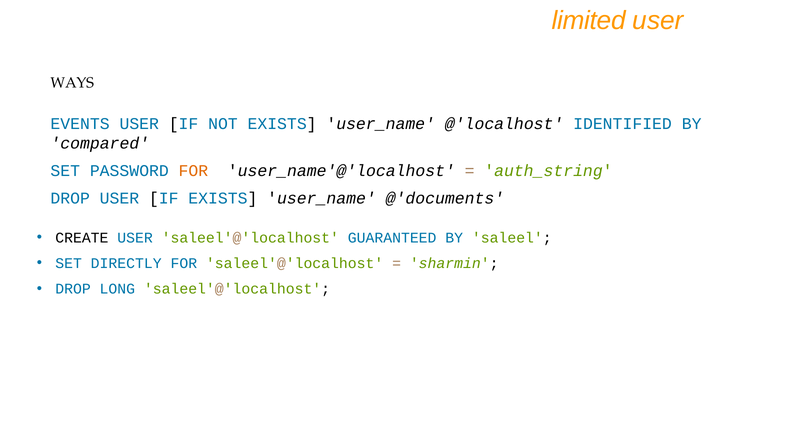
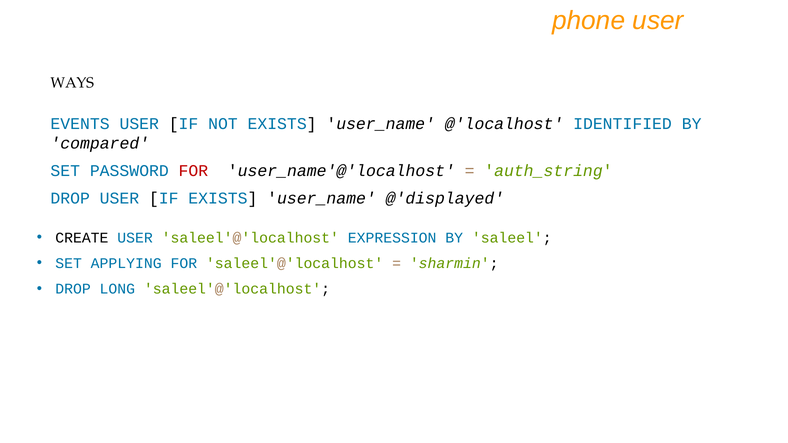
limited: limited -> phone (589, 21)
FOR colour: orange -> red (193, 171)
@'documents: @'documents -> @'displayed (445, 199)
GUARANTEED: GUARANTEED -> EXPRESSION (392, 238)
DIRECTLY: DIRECTLY -> APPLYING (126, 264)
